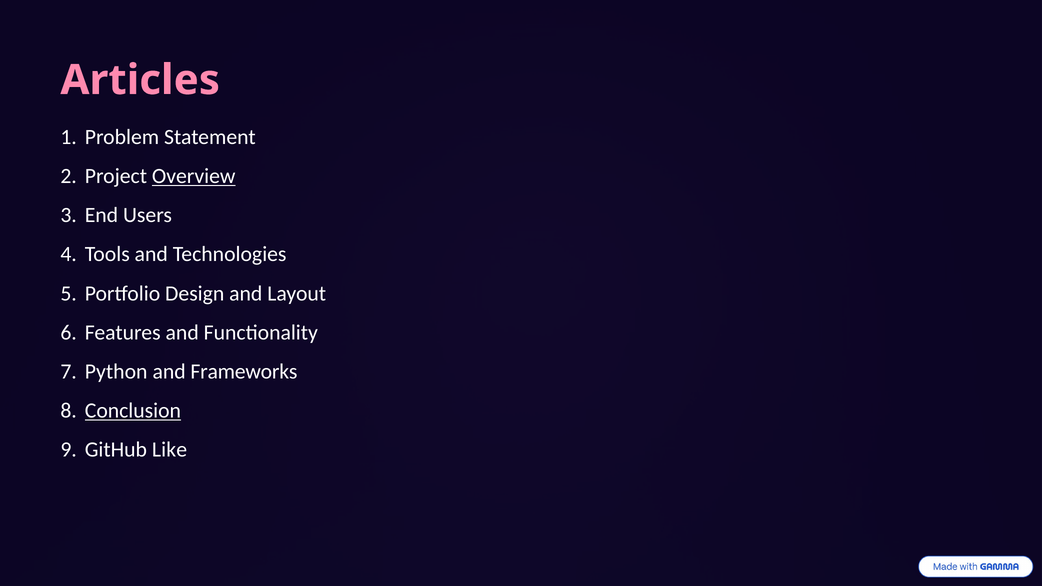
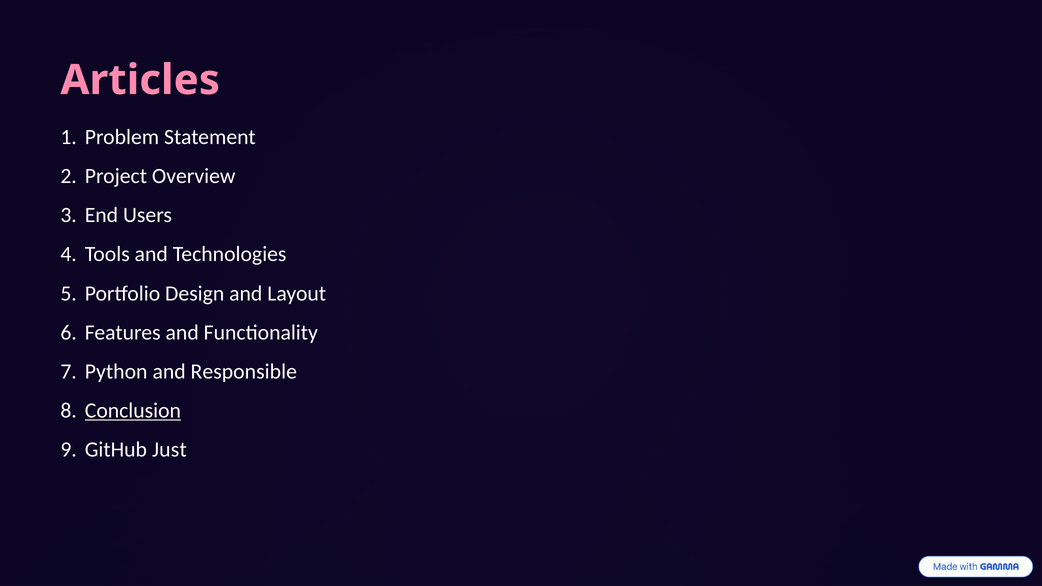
Overview underline: present -> none (194, 176)
Frameworks: Frameworks -> Responsible (244, 372)
Like: Like -> Just (169, 450)
